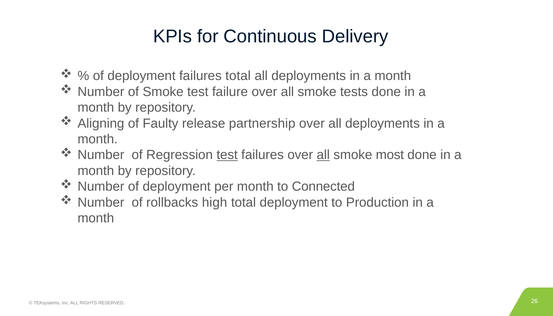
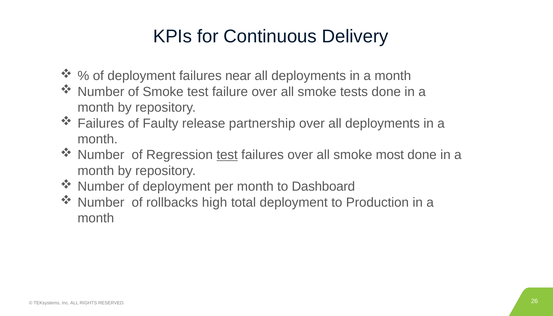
failures total: total -> near (238, 76)
Aligning: Aligning -> Failures (101, 123)
all underline: present -> none (323, 155)
Connected: Connected -> Dashboard (323, 187)
